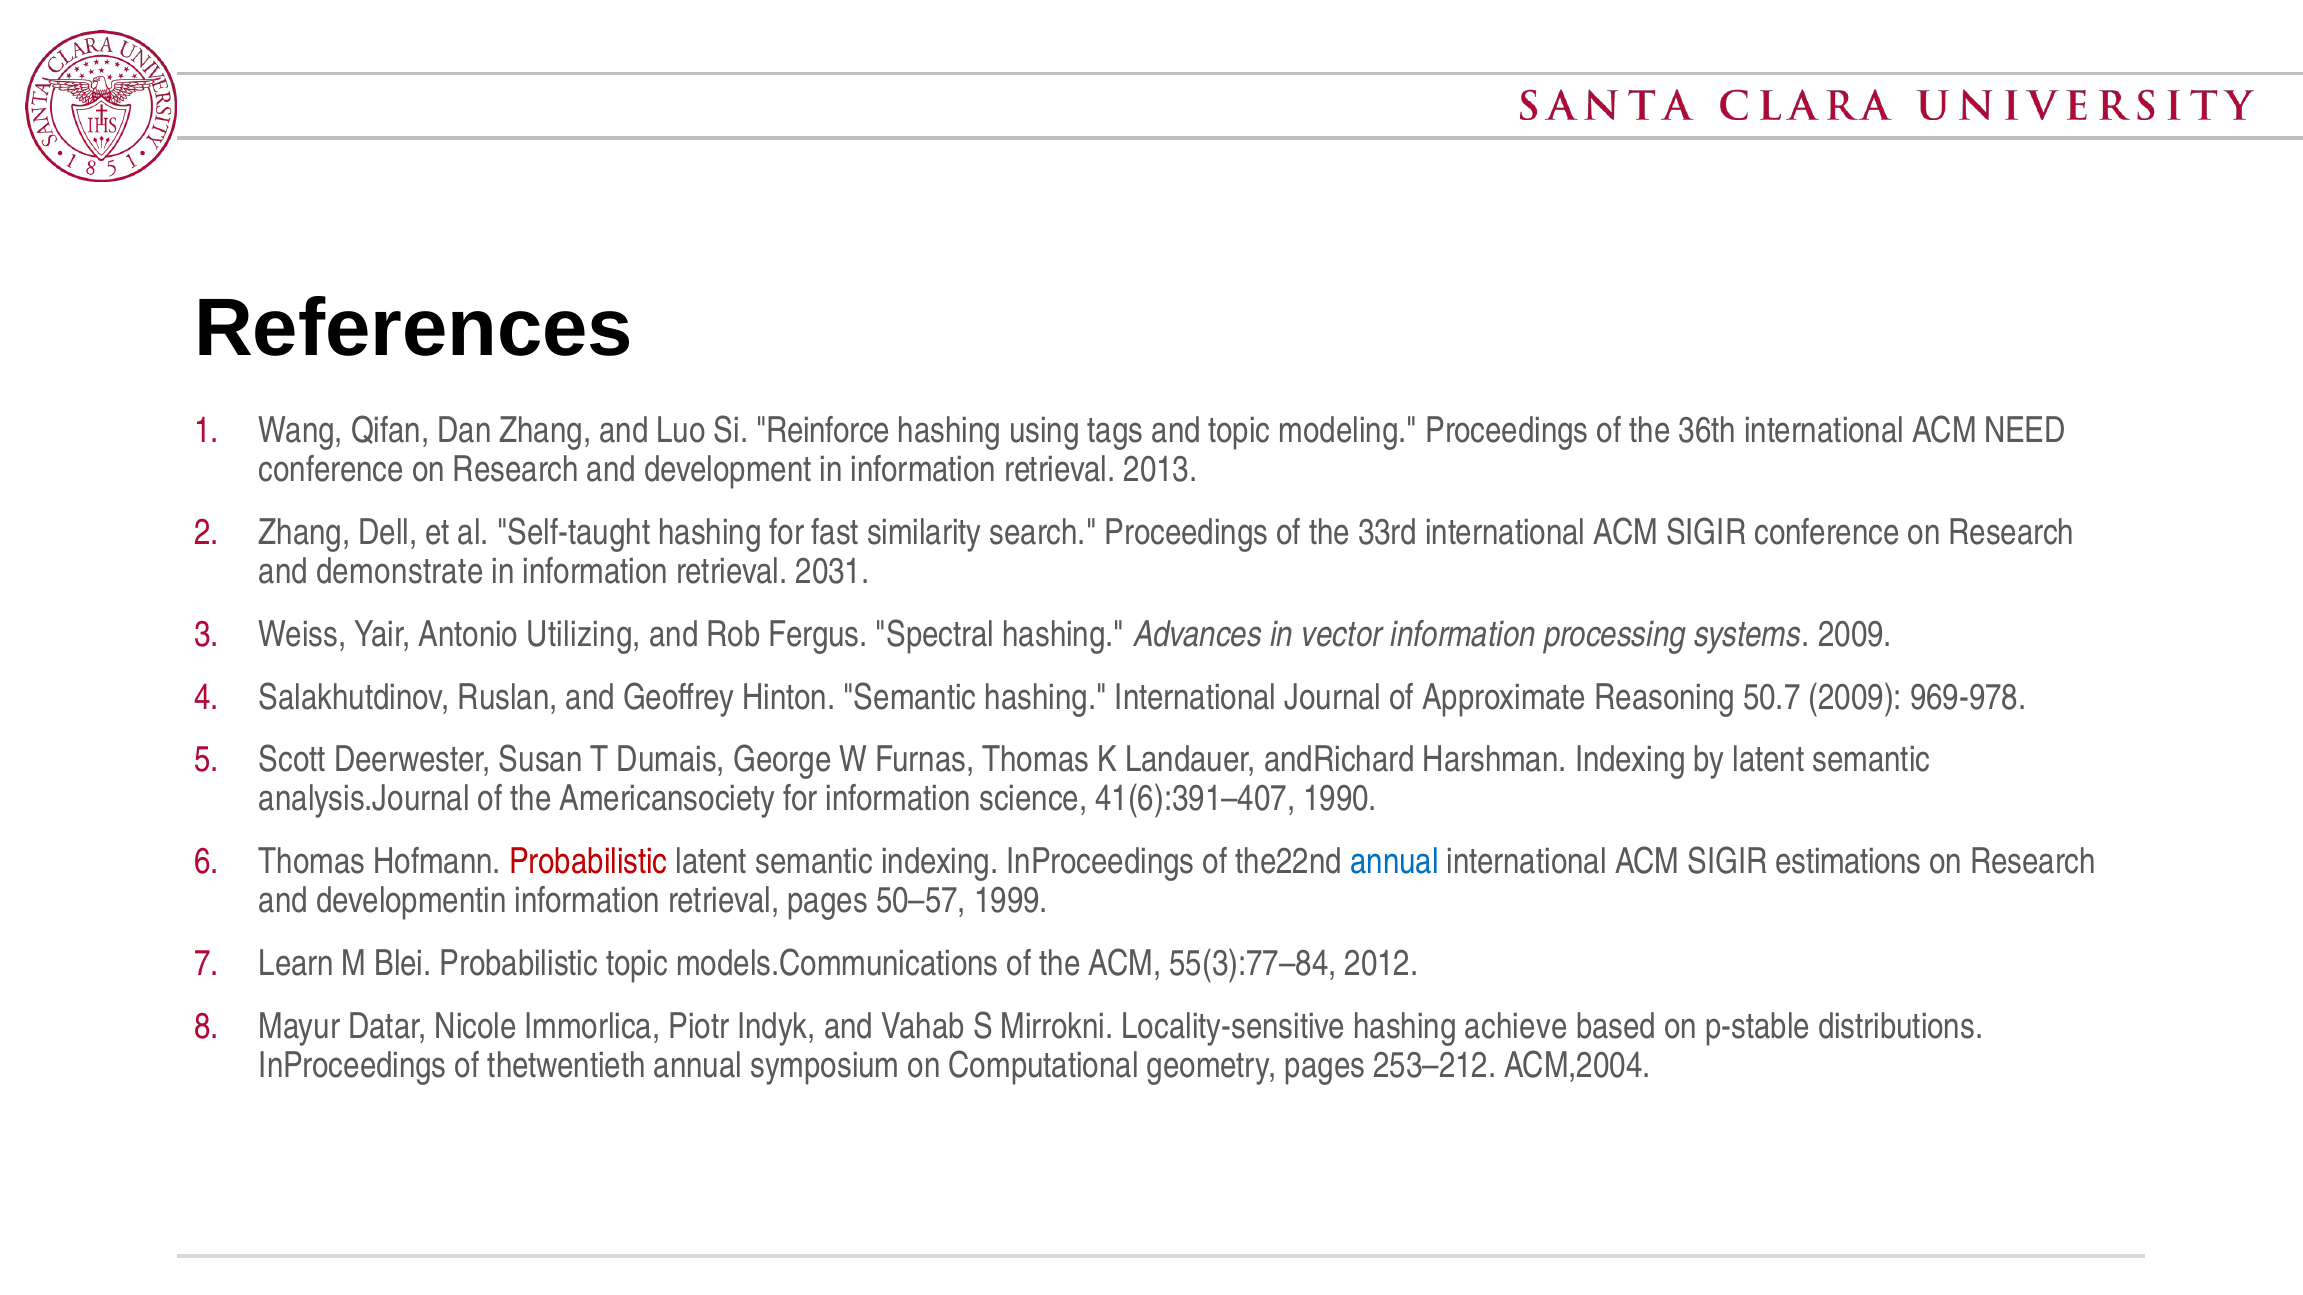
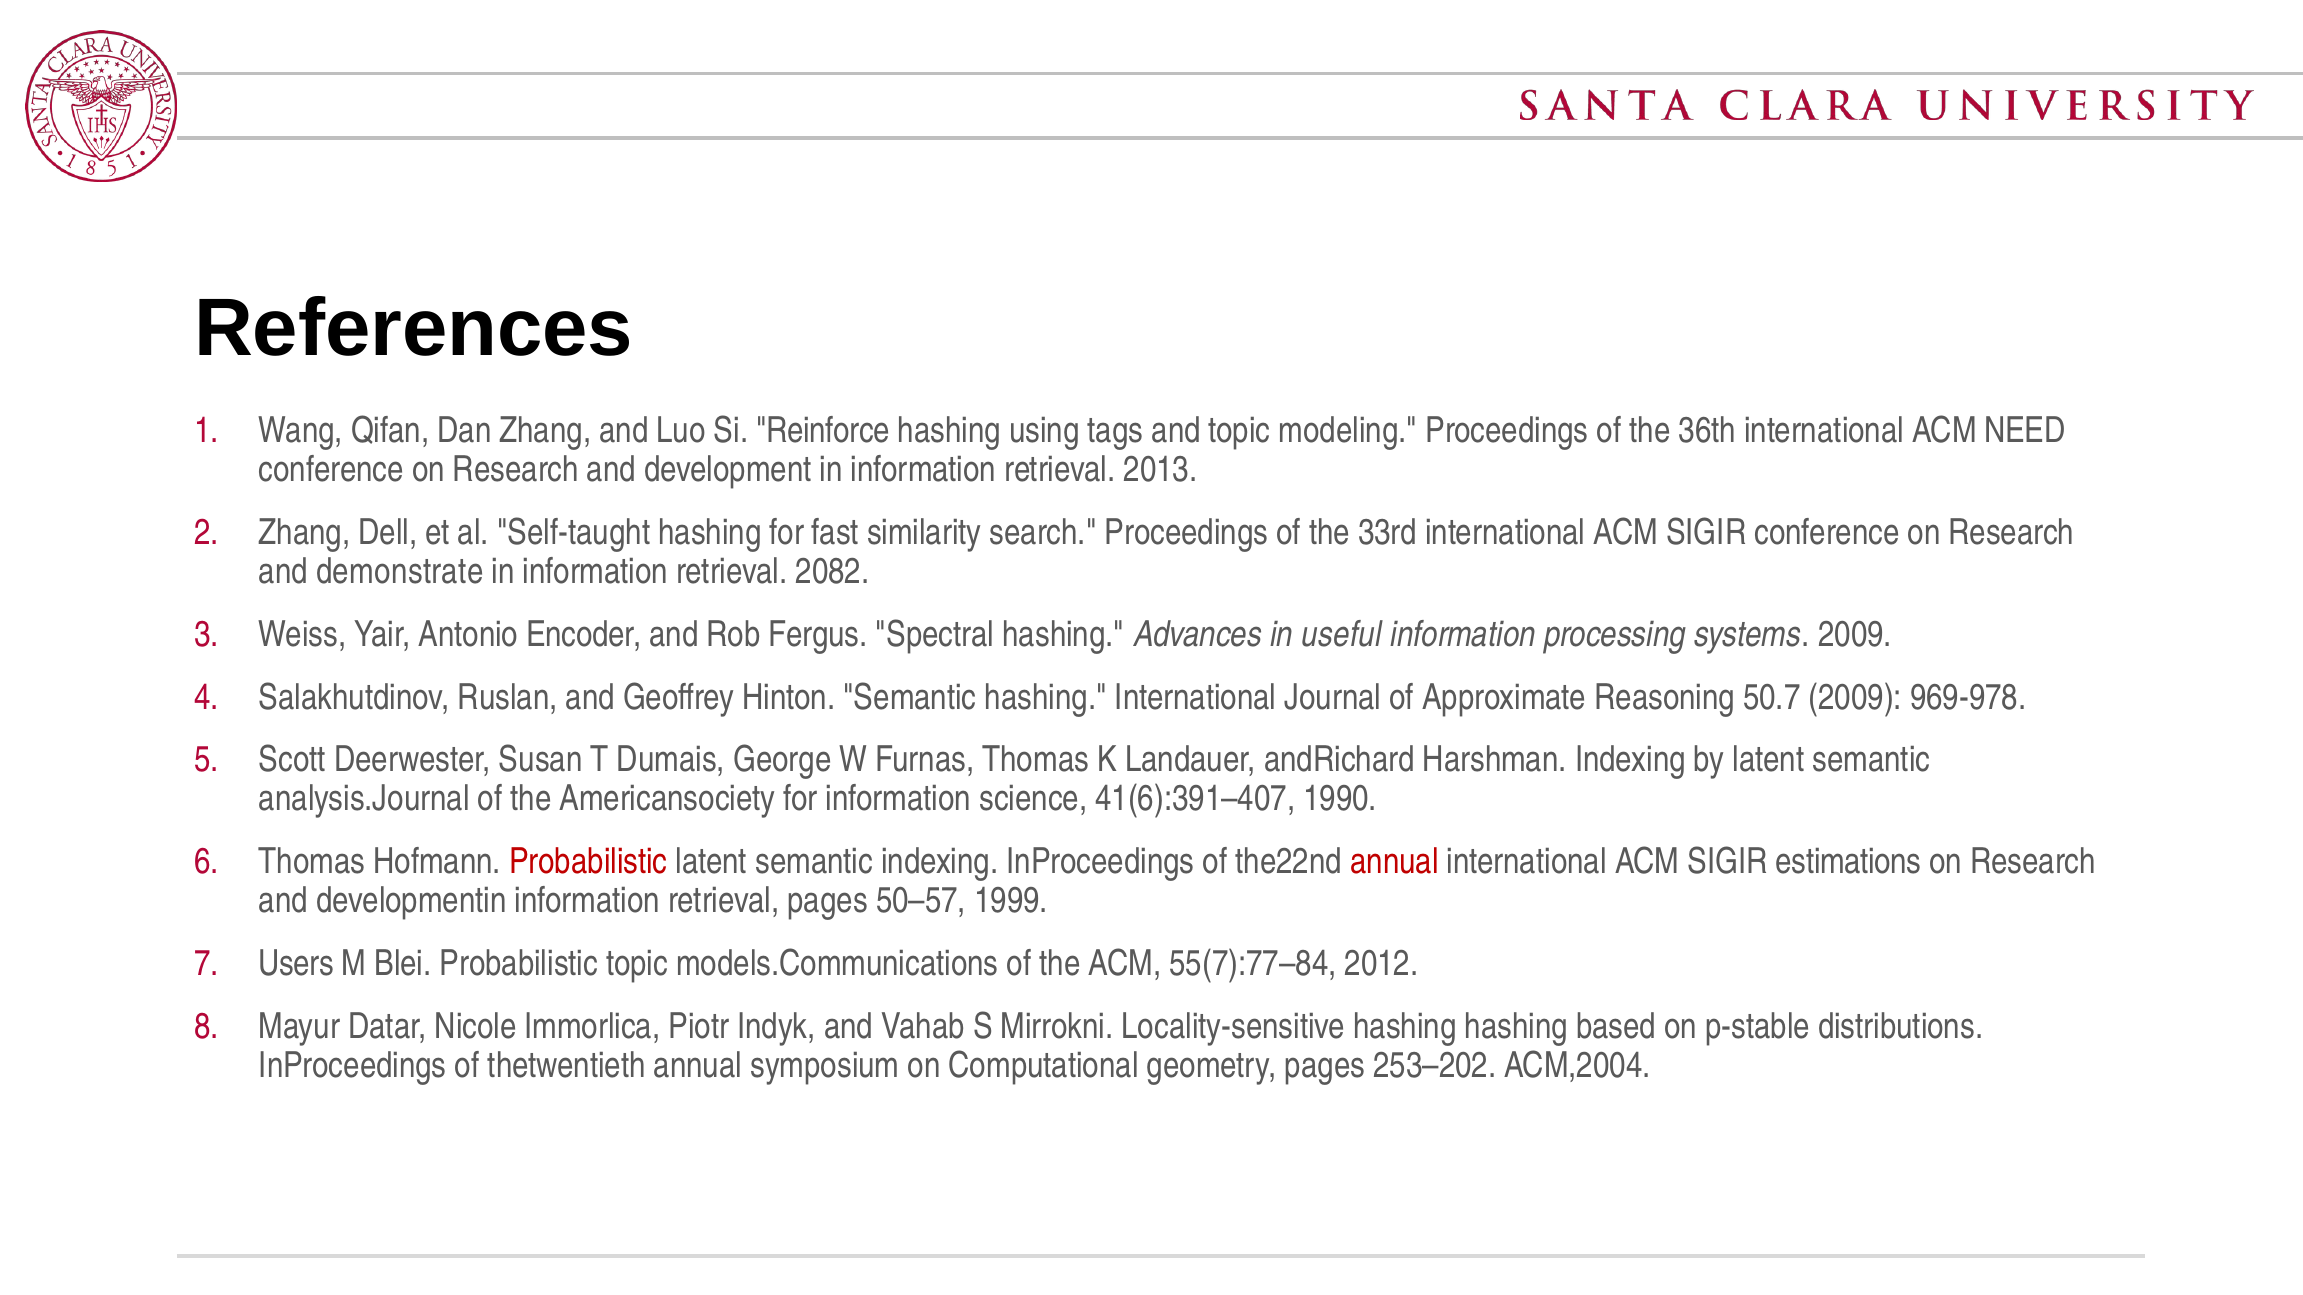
2031: 2031 -> 2082 (833, 572)
Utilizing: Utilizing -> Encoder (584, 634)
vector: vector -> useful (1342, 634)
annual colour: blue -> red (1394, 862)
Learn: Learn -> Users (296, 964)
55(3):77–84: 55(3):77–84 -> 55(7):77–84 (1253, 964)
hashing achieve: achieve -> hashing (1516, 1027)
253–212: 253–212 -> 253–202 (1435, 1066)
